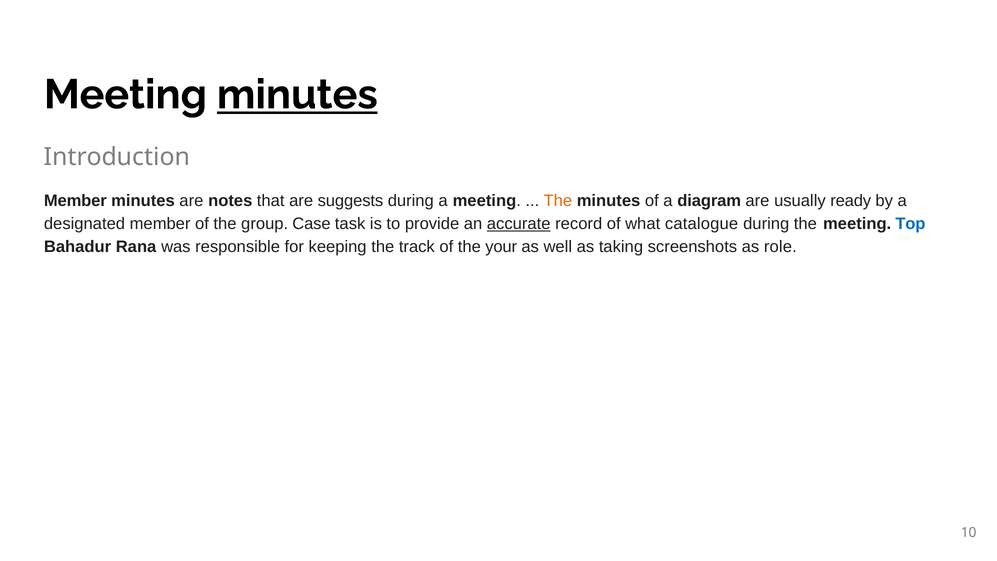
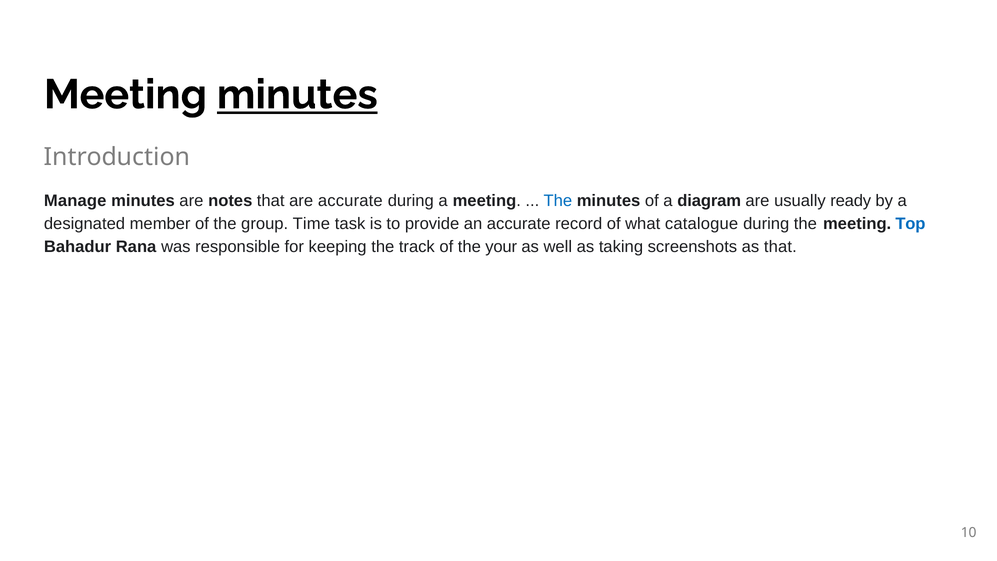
Member: Member -> Manage (75, 201)
are suggests: suggests -> accurate (350, 201)
The colour: orange -> blue (558, 201)
Case: Case -> Time (311, 224)
accurate underline: present -> none (519, 224)
as role: role -> that (780, 247)
